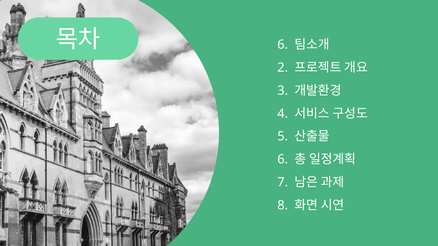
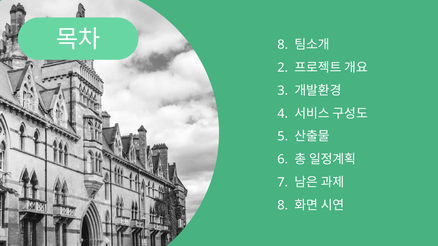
6: 6 -> 8 (283, 45)
